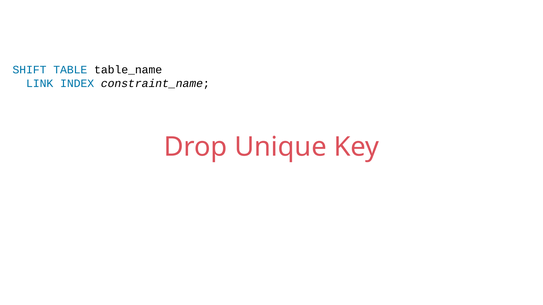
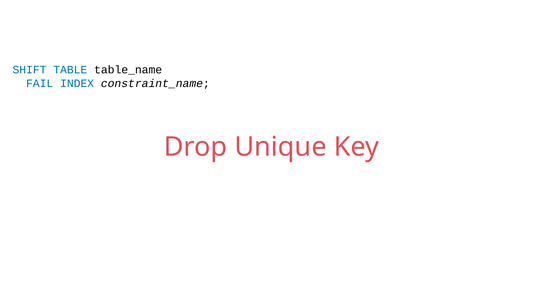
LINK: LINK -> FAIL (40, 83)
